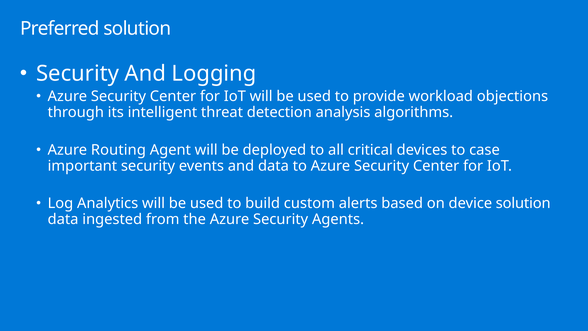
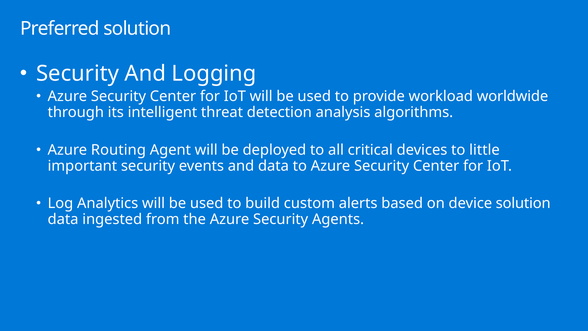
objections: objections -> worldwide (513, 96)
case: case -> little (484, 150)
